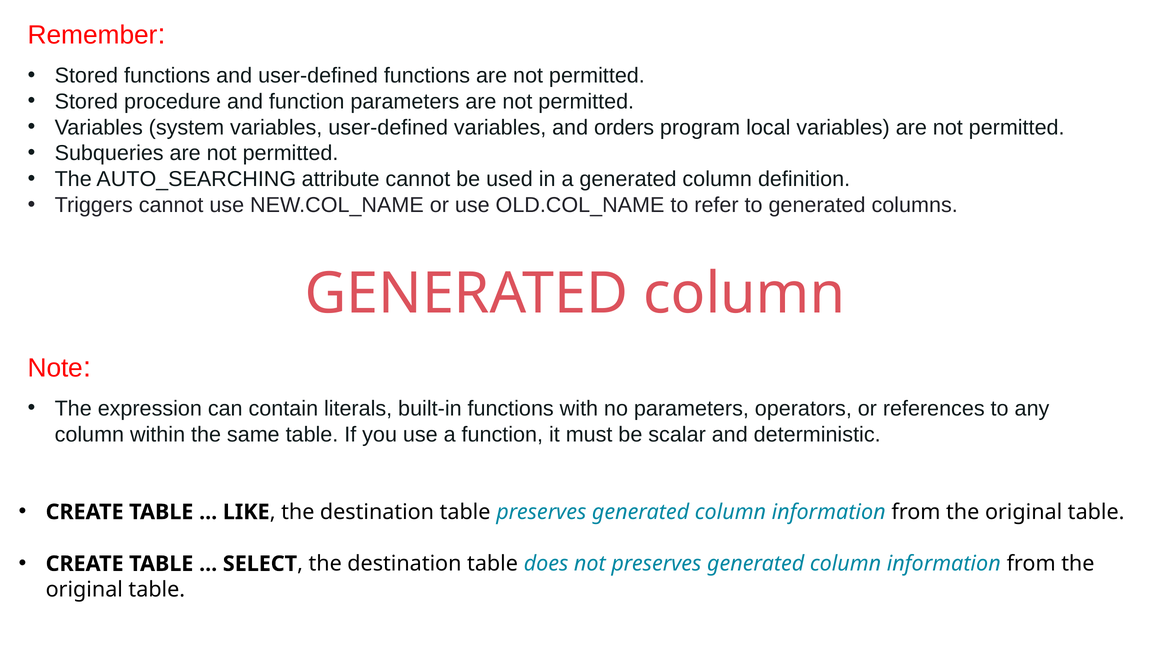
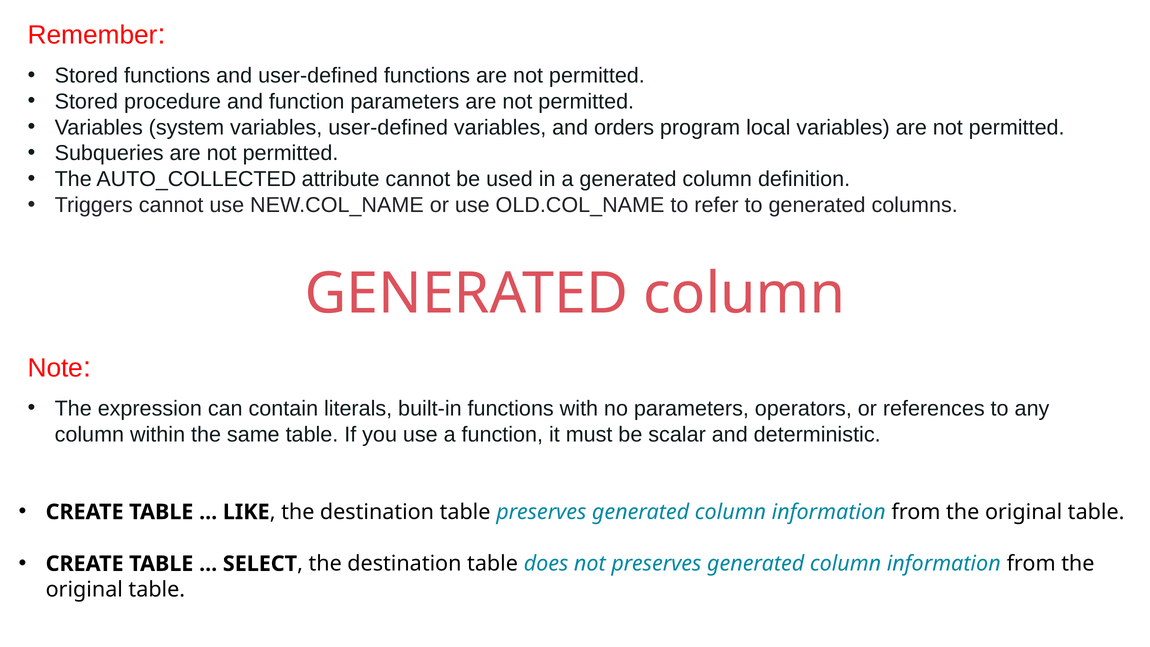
AUTO_SEARCHING: AUTO_SEARCHING -> AUTO_COLLECTED (196, 179)
